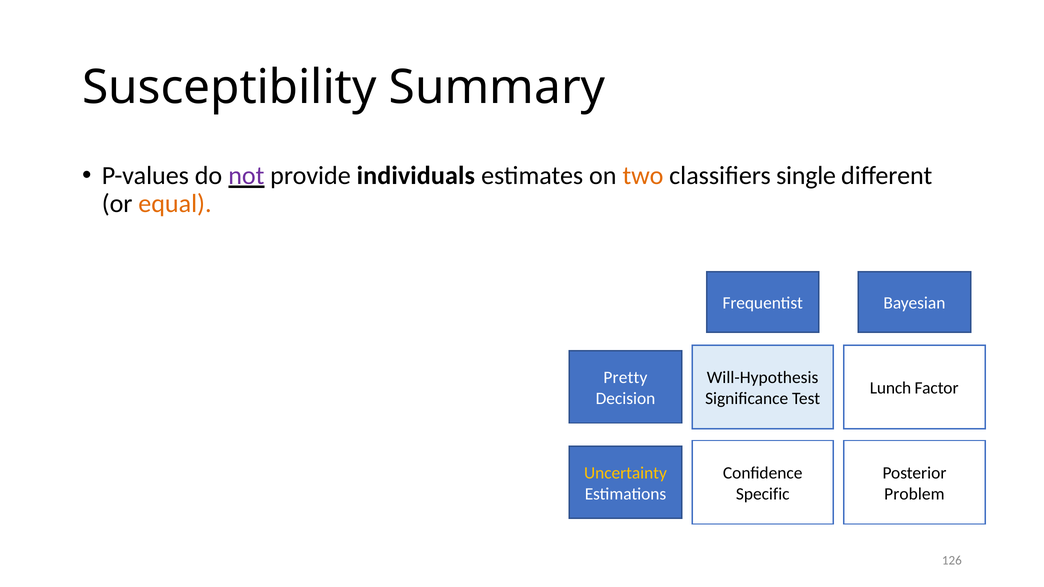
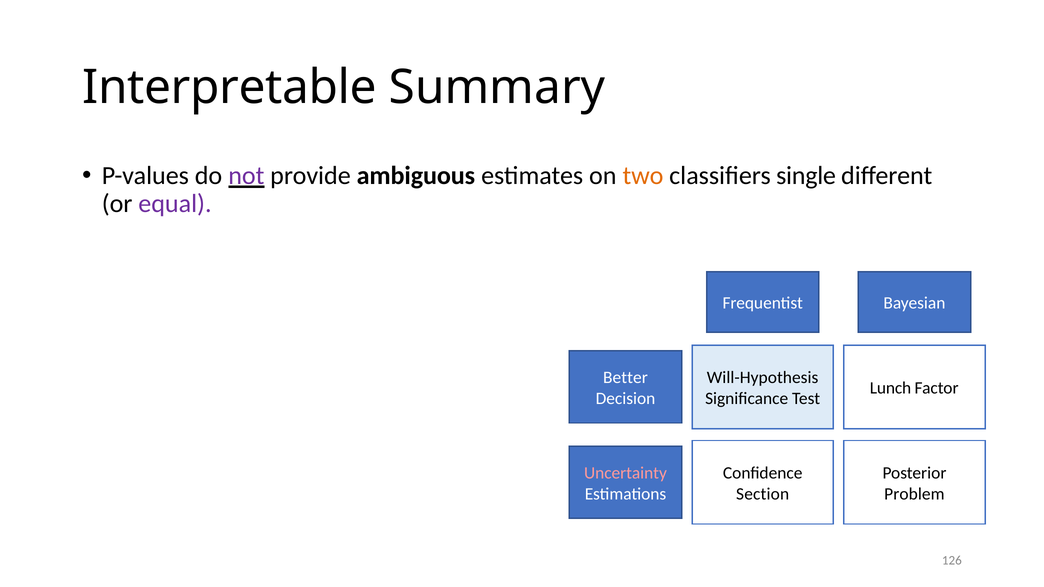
Susceptibility: Susceptibility -> Interpretable (229, 88)
individuals: individuals -> ambiguous (416, 175)
equal colour: orange -> purple (175, 204)
Pretty: Pretty -> Better (625, 378)
Uncertainty colour: yellow -> pink (625, 473)
Specific: Specific -> Section (763, 494)
